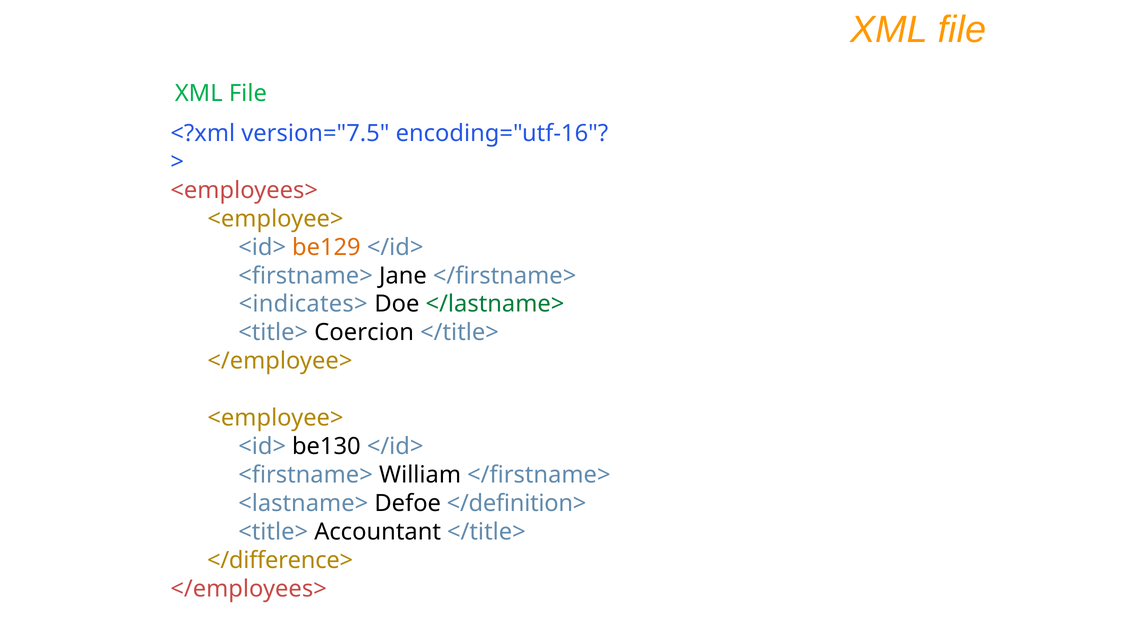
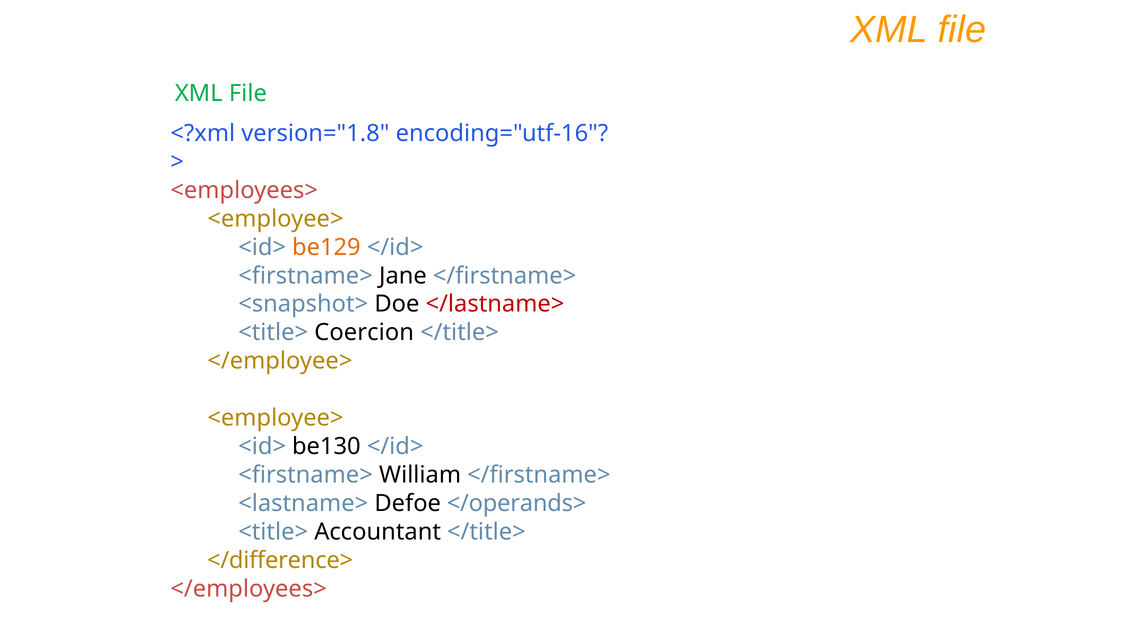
version="7.5: version="7.5 -> version="1.8 (315, 133)
<indicates>: <indicates> -> <snapshot> (303, 304)
</lastname> colour: green -> red (495, 304)
</definition>: </definition> -> </operands> (517, 503)
